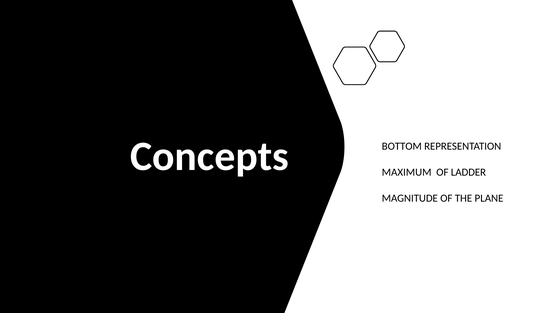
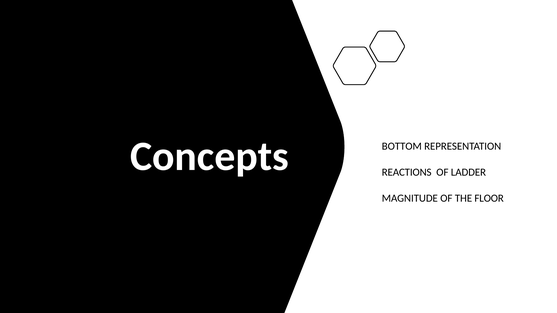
MAXIMUM: MAXIMUM -> REACTIONS (407, 172)
PLANE: PLANE -> FLOOR (489, 198)
